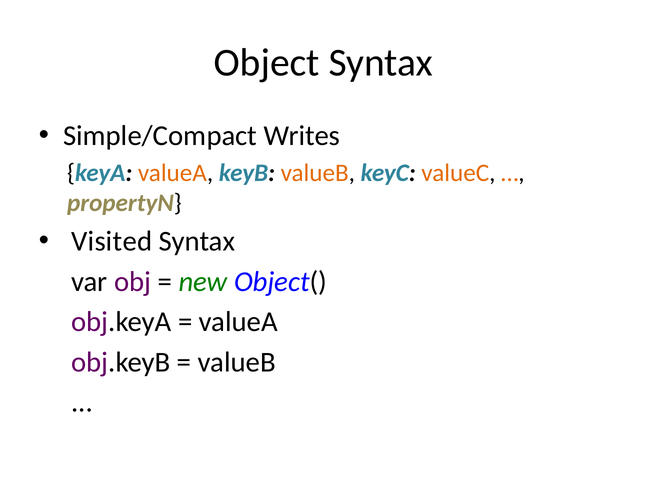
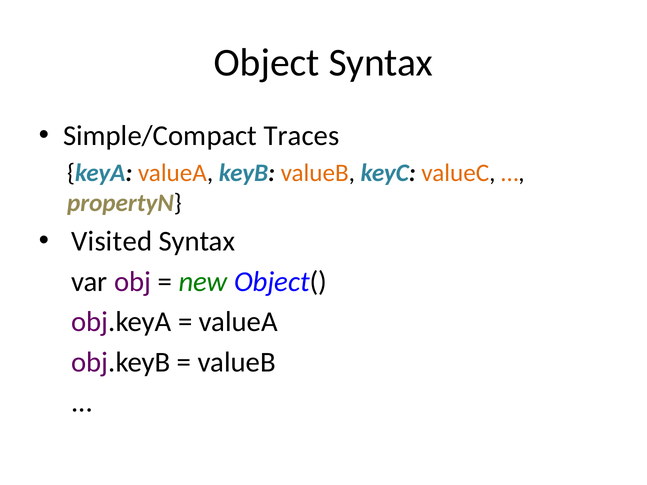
Writes: Writes -> Traces (302, 136)
